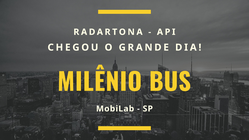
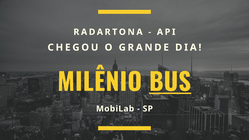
BUS underline: none -> present (170, 83)
